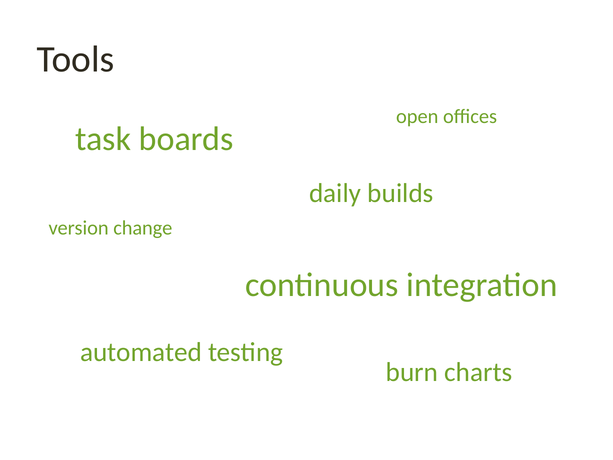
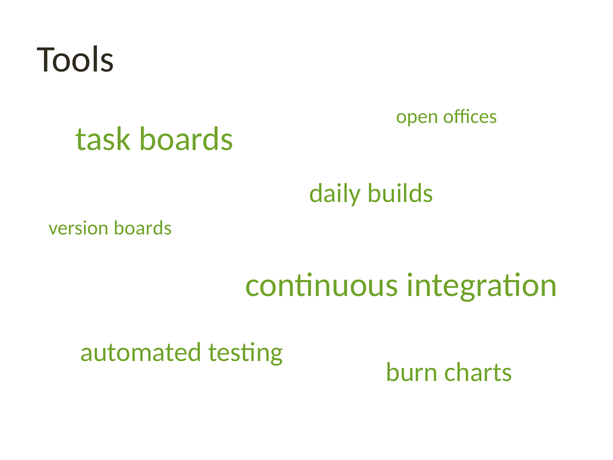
version change: change -> boards (143, 228)
